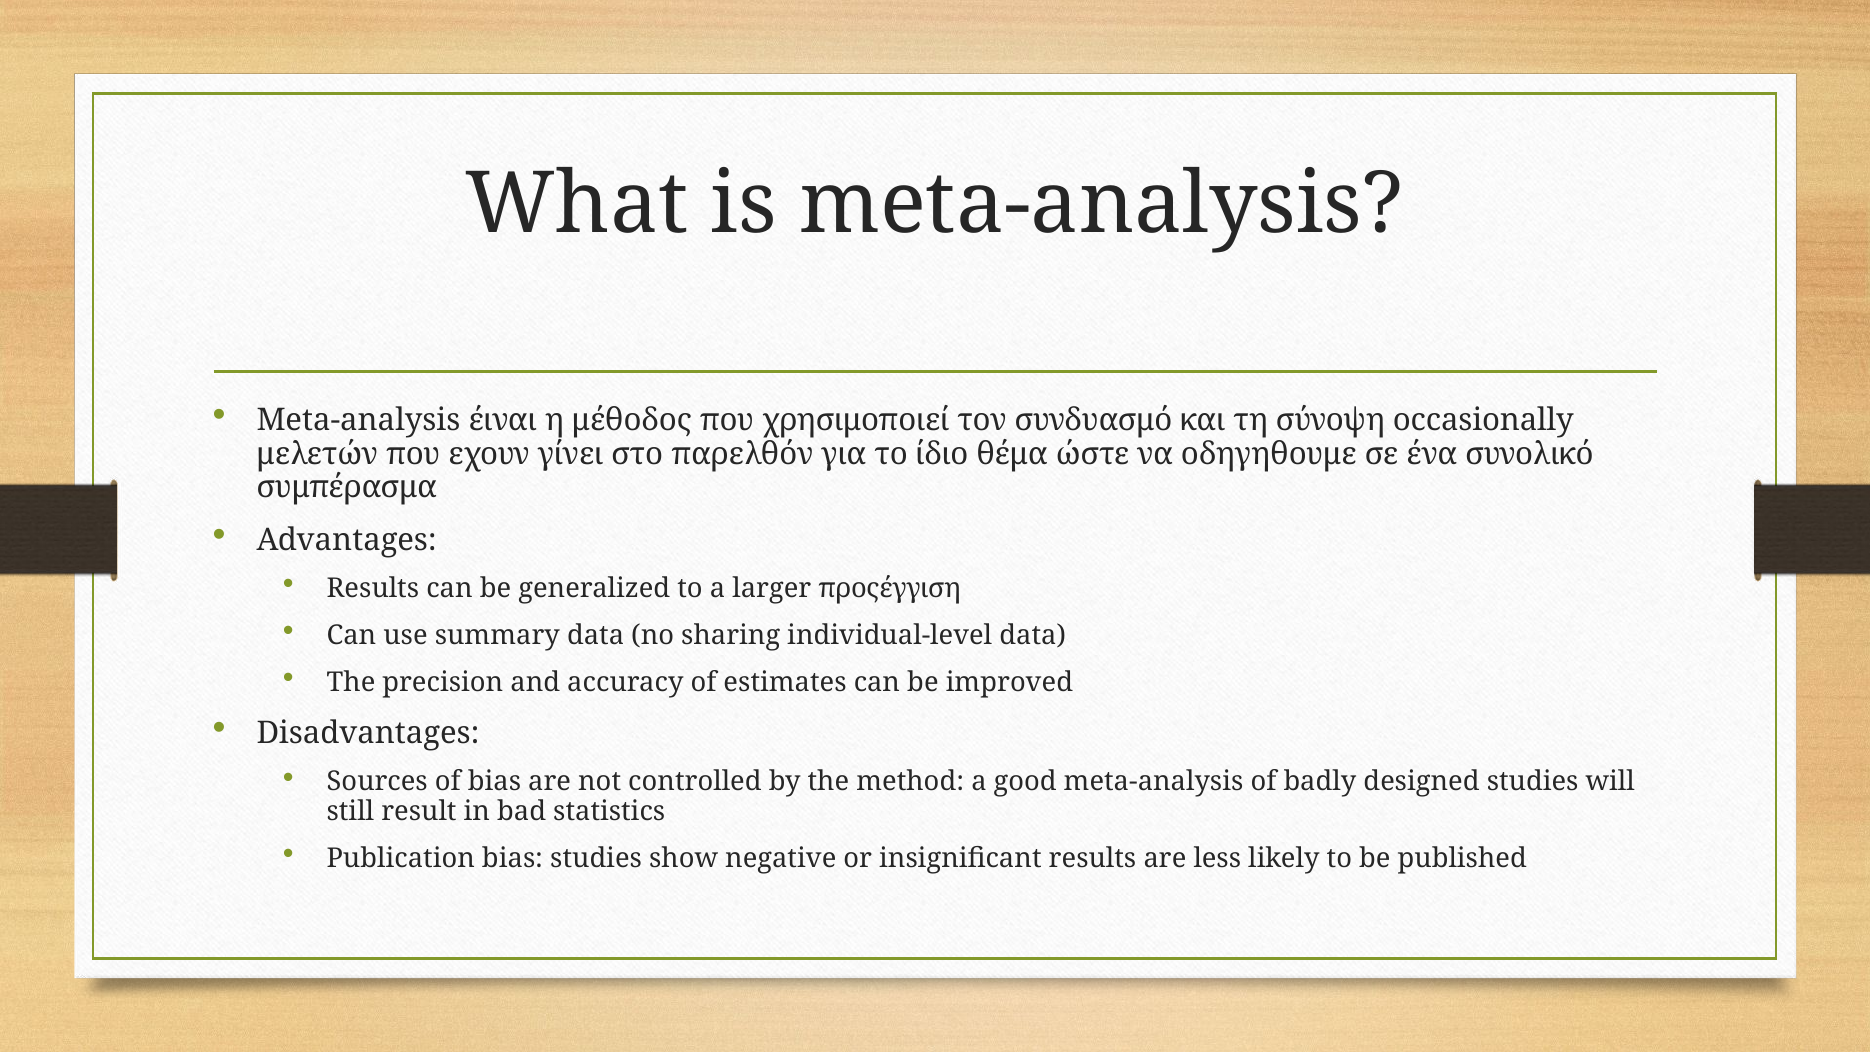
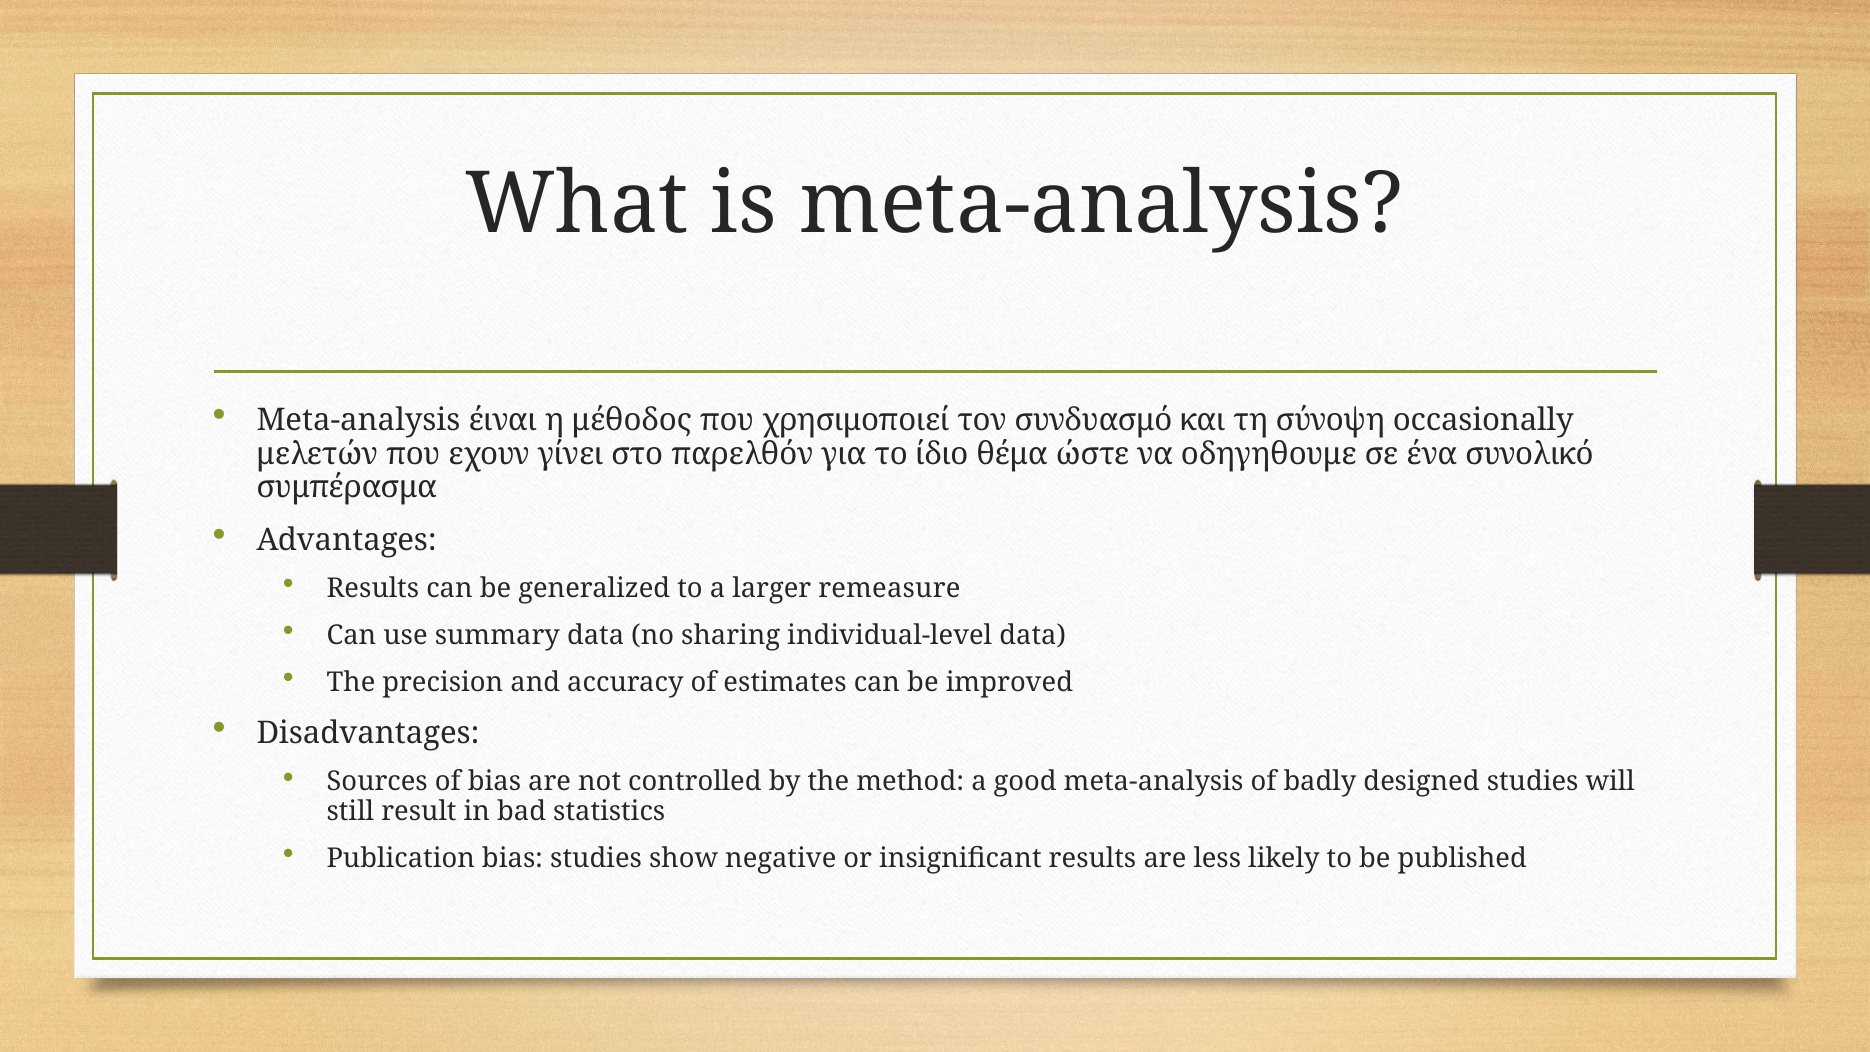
προςέγγιση: προςέγγιση -> remeasure (889, 588)
